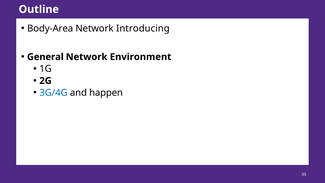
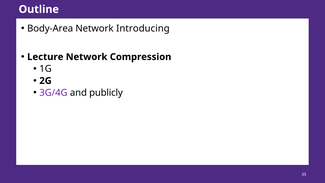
General: General -> Lecture (45, 57)
Environment: Environment -> Compression (141, 57)
3G/4G colour: blue -> purple (53, 93)
happen: happen -> publicly (106, 93)
